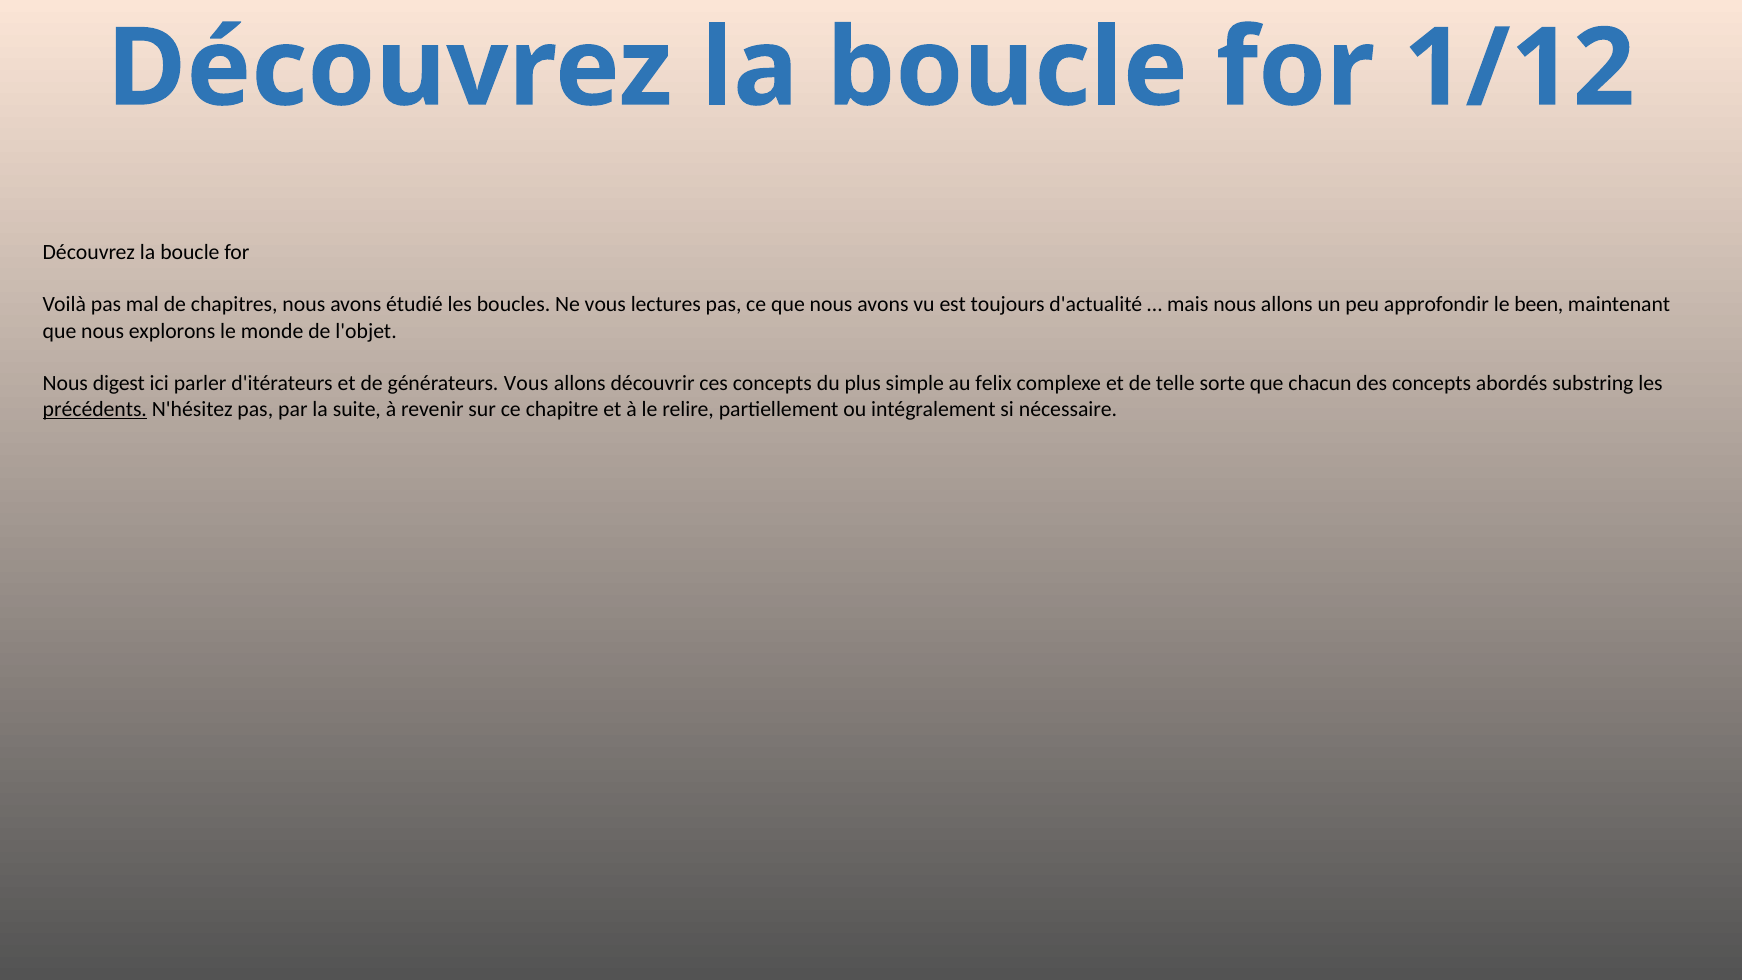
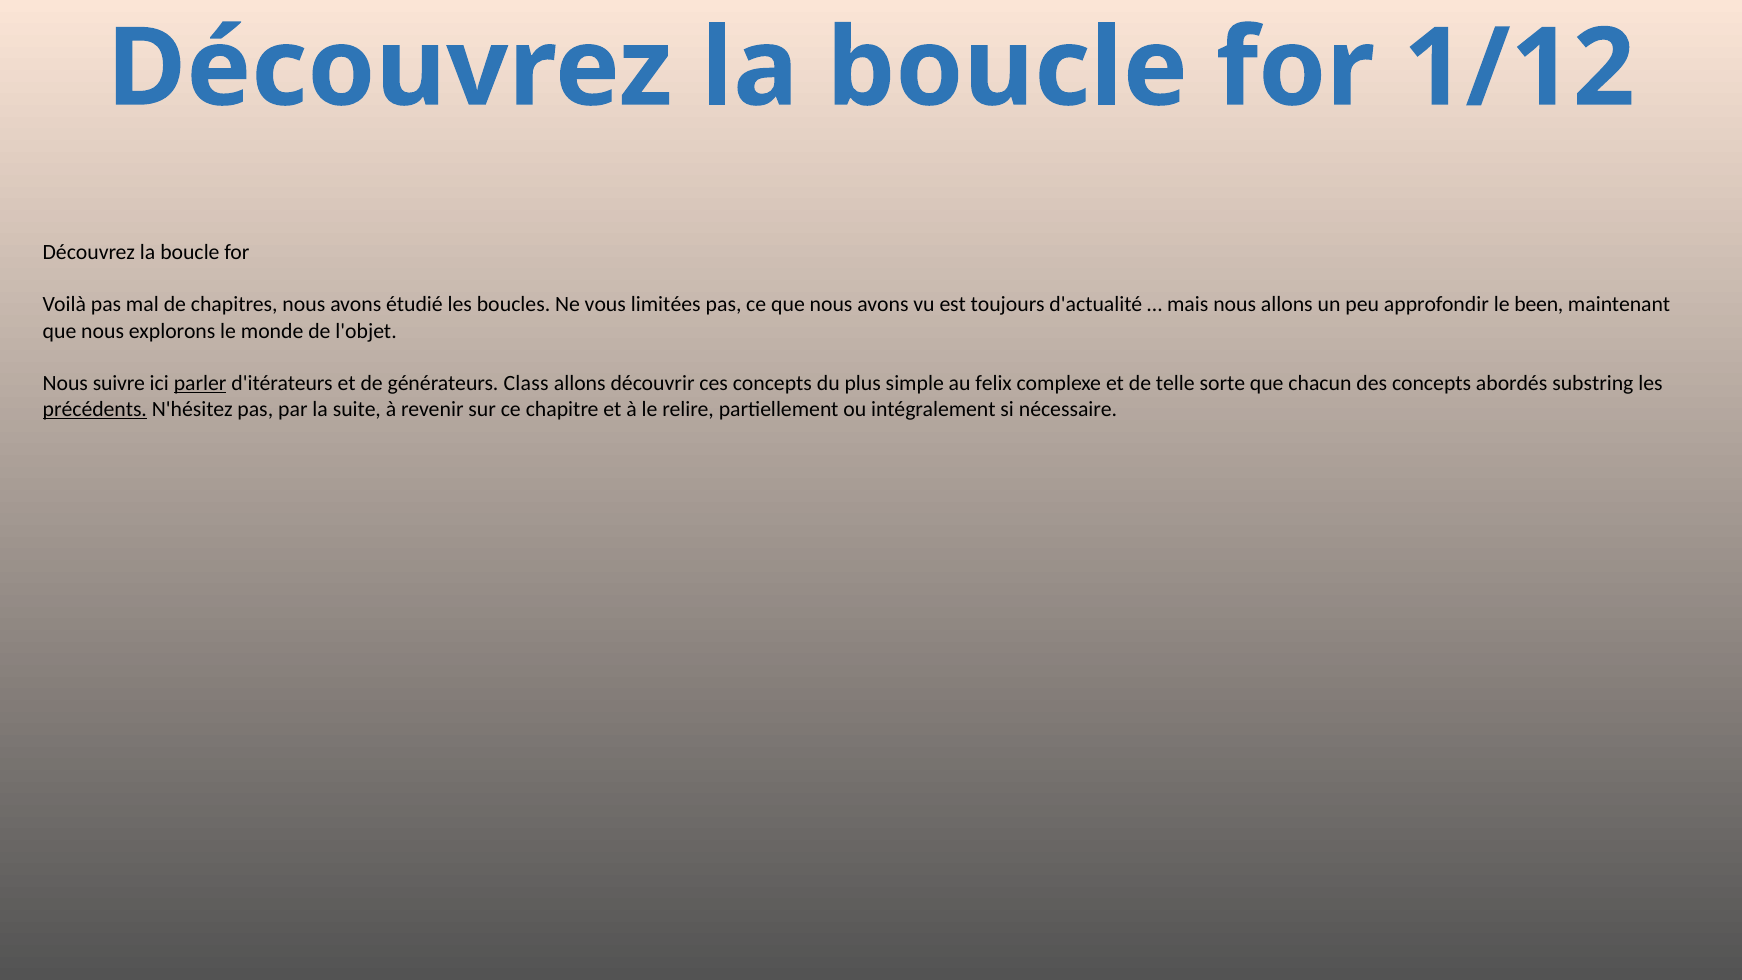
lectures: lectures -> limitées (666, 305)
digest: digest -> suivre (119, 383)
parler underline: none -> present (200, 383)
générateurs Vous: Vous -> Class (526, 383)
